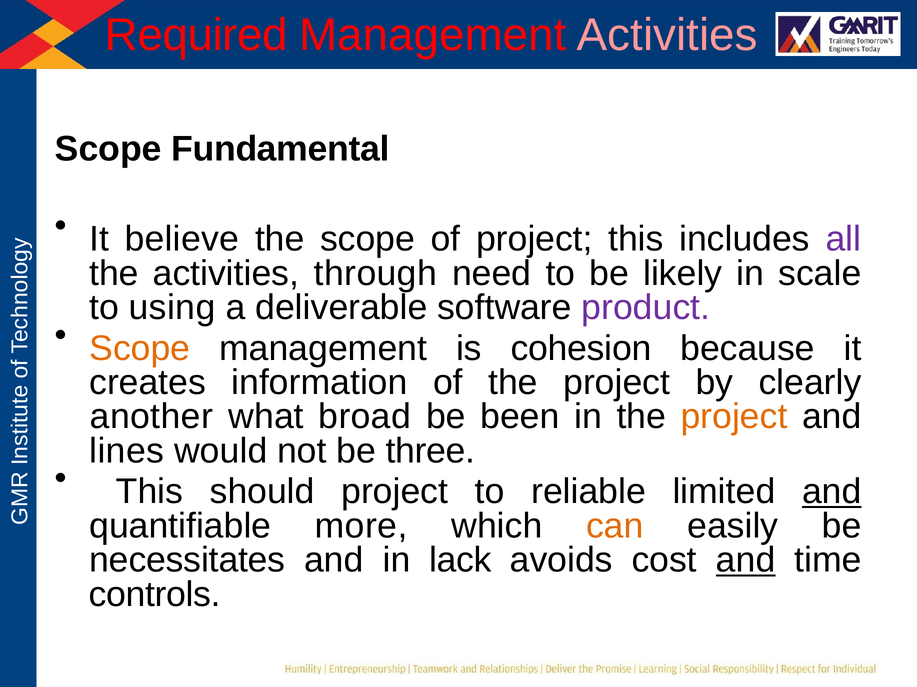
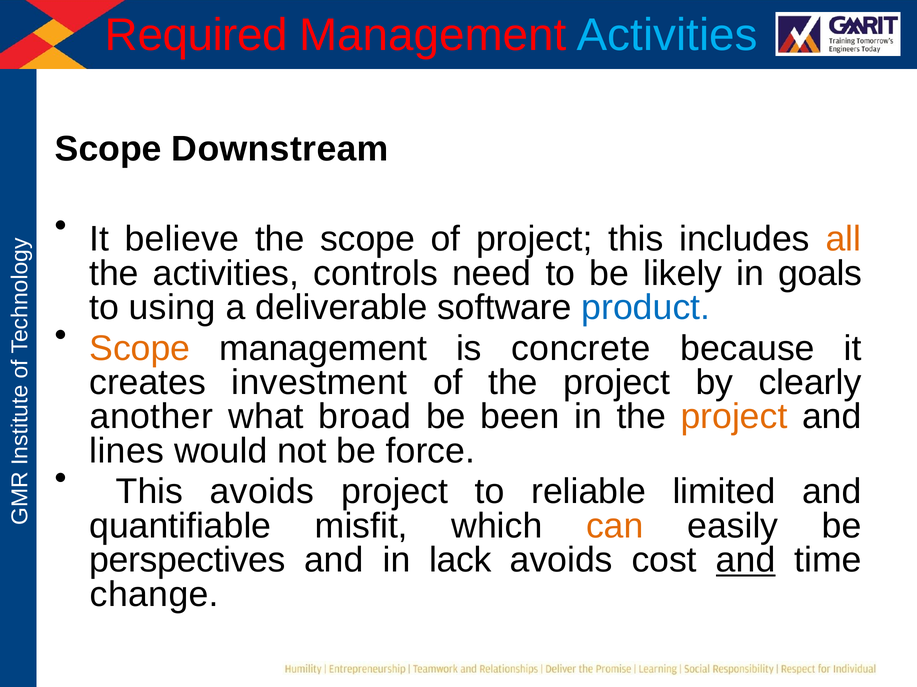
Activities colour: pink -> light blue (667, 35)
Fundamental: Fundamental -> Downstream (280, 149)
all colour: purple -> orange (843, 239)
through: through -> controls (376, 274)
scale: scale -> goals (820, 274)
product colour: purple -> blue (646, 308)
cohesion: cohesion -> concrete (581, 349)
information: information -> investment (319, 383)
three: three -> force (430, 451)
This should: should -> avoids (262, 492)
and underline: present -> none (832, 492)
more: more -> misfit (361, 526)
necessitates: necessitates -> perspectives (187, 561)
controls: controls -> change (154, 595)
